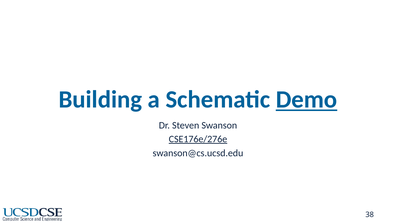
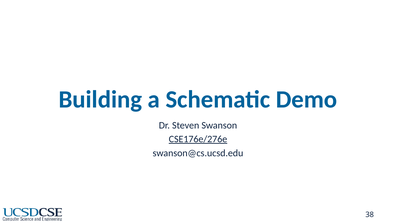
Demo underline: present -> none (307, 99)
